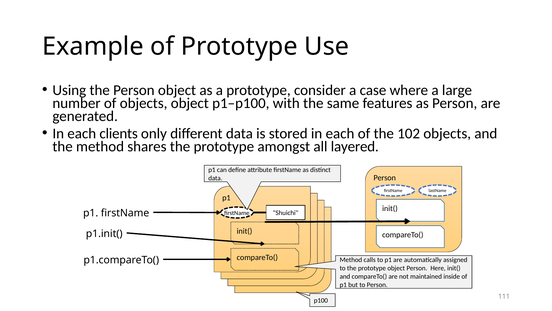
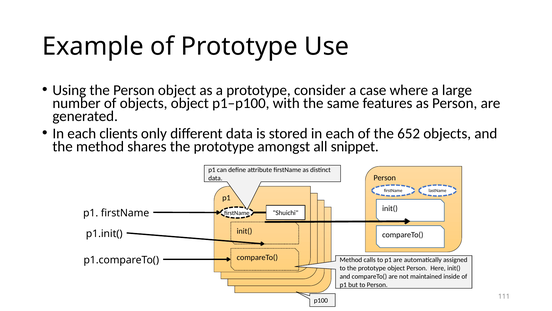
102: 102 -> 652 (409, 133)
layered: layered -> snippet (355, 146)
